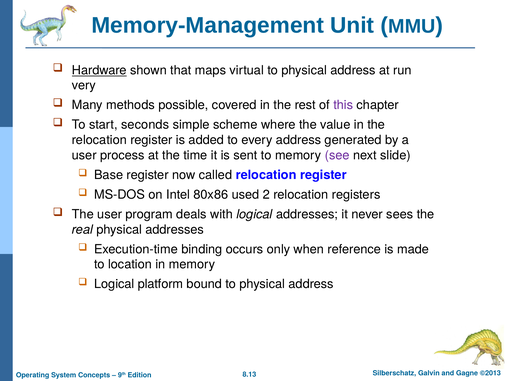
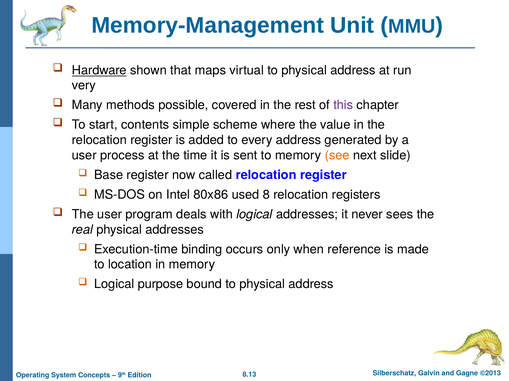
seconds: seconds -> contents (145, 125)
see colour: purple -> orange (337, 156)
2: 2 -> 8 (266, 195)
platform: platform -> purpose (161, 285)
